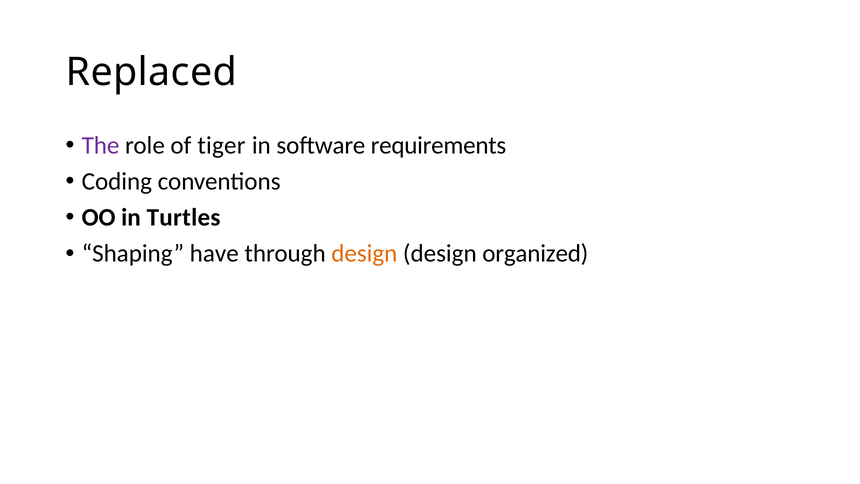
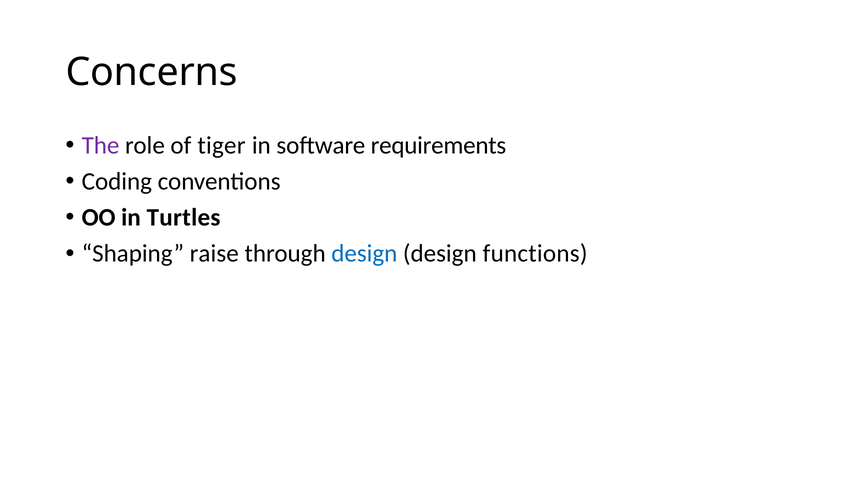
Replaced: Replaced -> Concerns (152, 72)
have: have -> raise (214, 254)
design colour: orange -> blue (364, 254)
organized: organized -> functions (535, 254)
